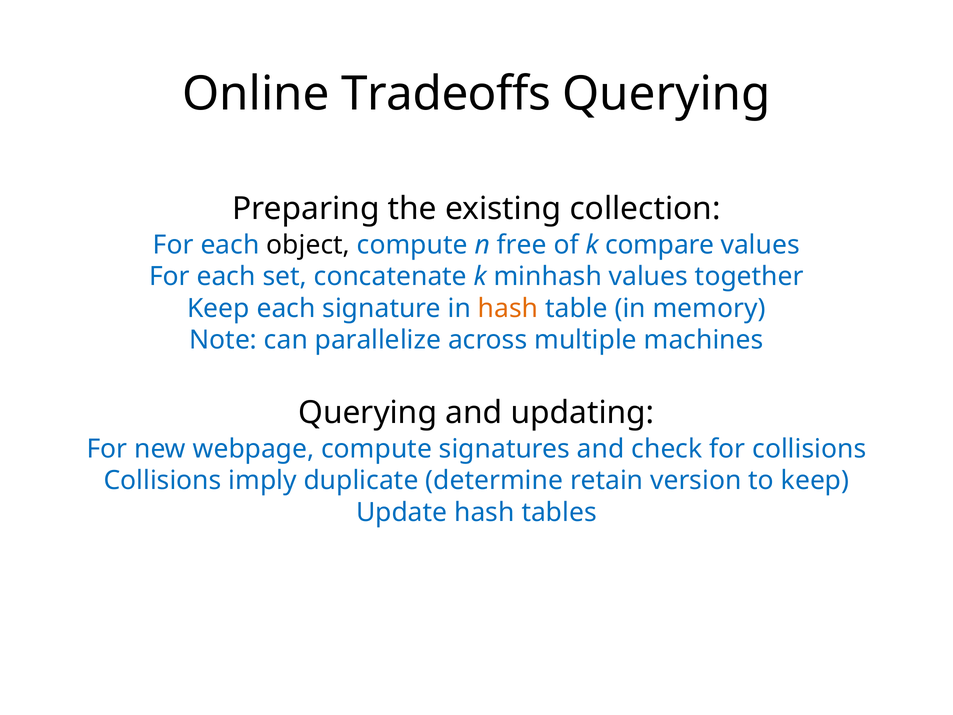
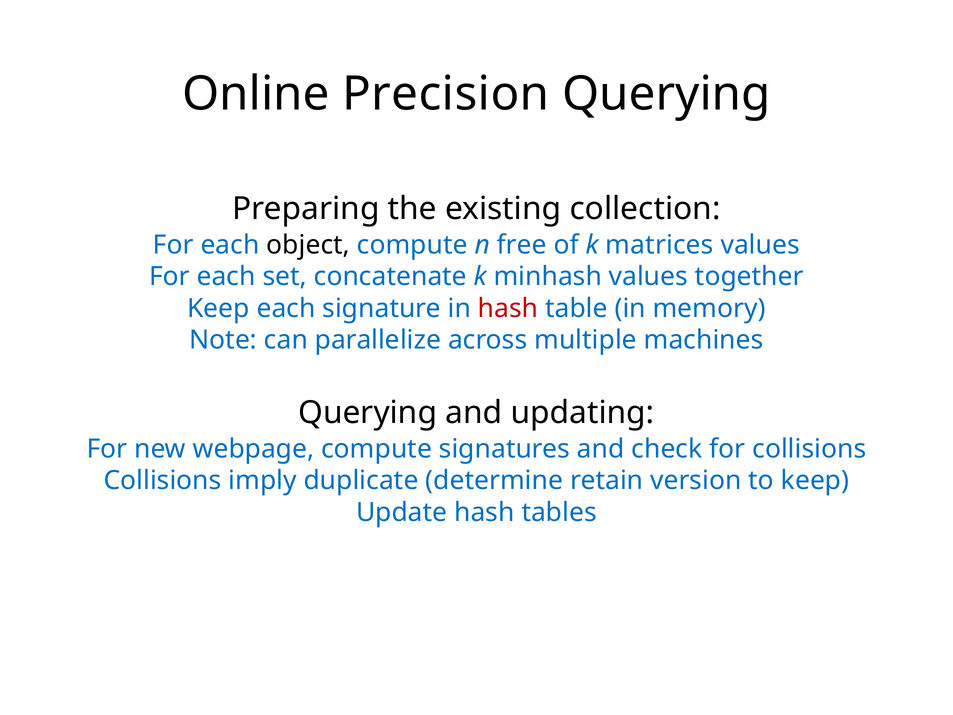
Tradeoffs: Tradeoffs -> Precision (446, 94)
compare: compare -> matrices (660, 245)
hash colour: orange -> red (508, 308)
